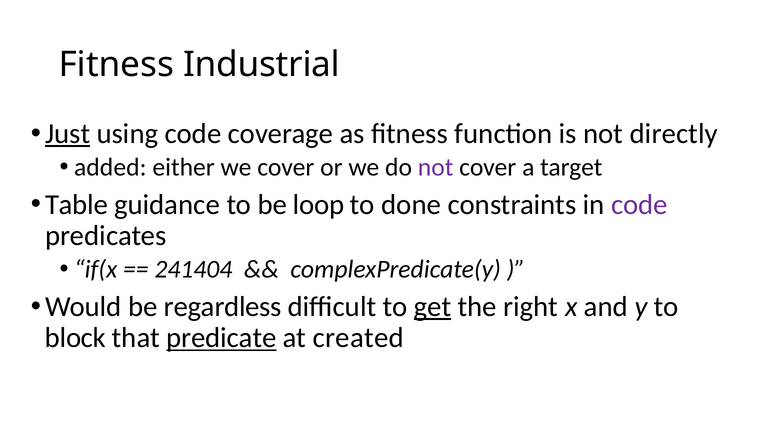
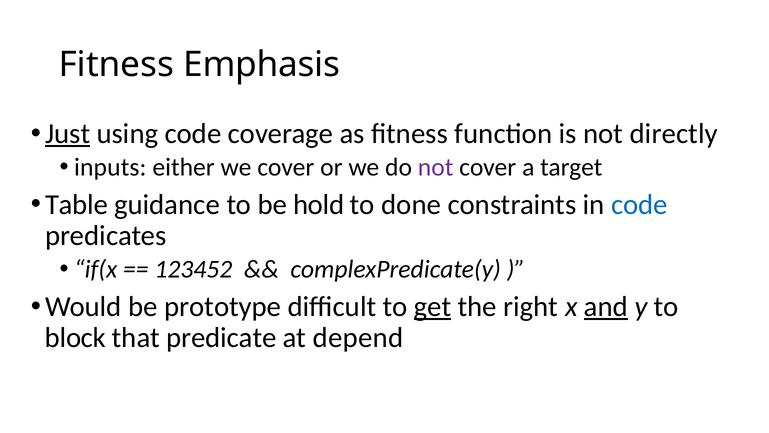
Industrial: Industrial -> Emphasis (262, 65)
added: added -> inputs (110, 167)
loop: loop -> hold (319, 204)
code colour: purple -> blue (639, 204)
241404: 241404 -> 123452 (193, 269)
regardless: regardless -> prototype (223, 306)
and underline: none -> present (606, 306)
predicate underline: present -> none (221, 337)
created: created -> depend (358, 337)
